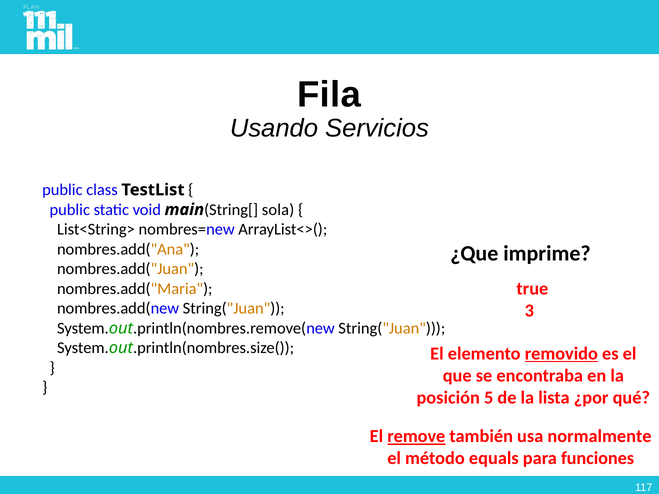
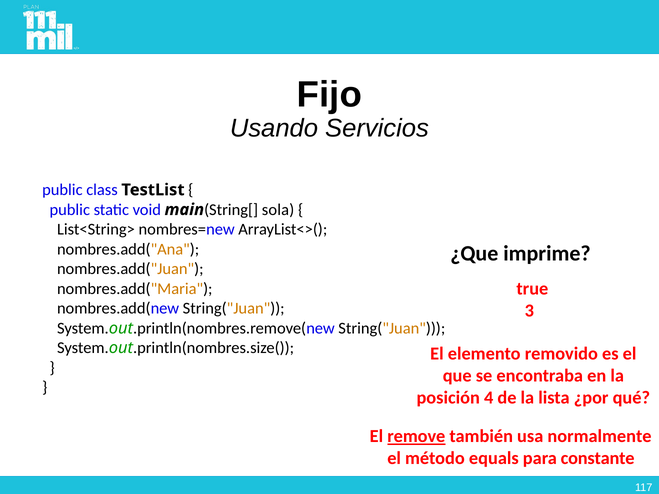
Fila: Fila -> Fijo (329, 95)
removido underline: present -> none (561, 354)
5: 5 -> 4 (489, 398)
funciones: funciones -> constante (598, 459)
